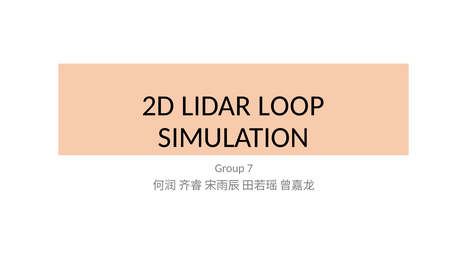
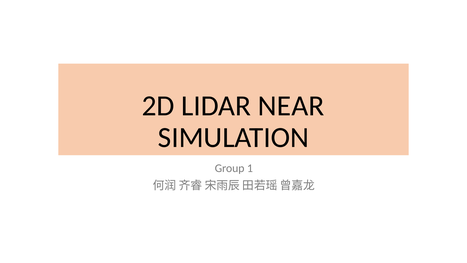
LOOP: LOOP -> NEAR (291, 106)
7: 7 -> 1 (250, 168)
